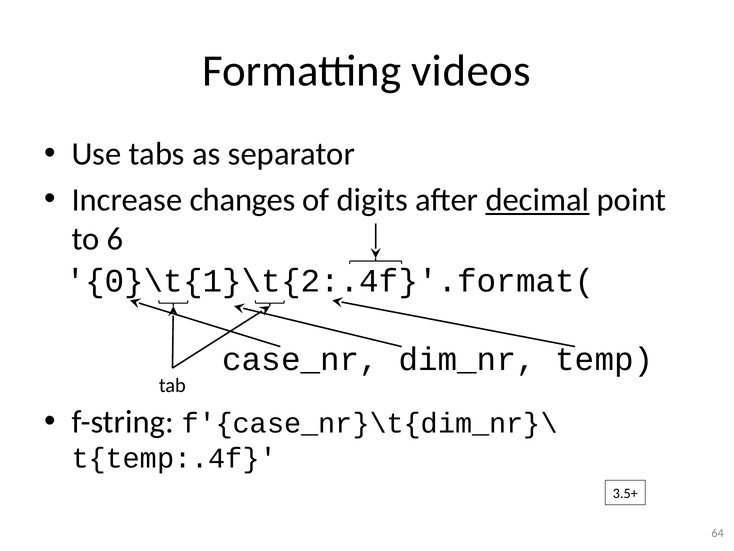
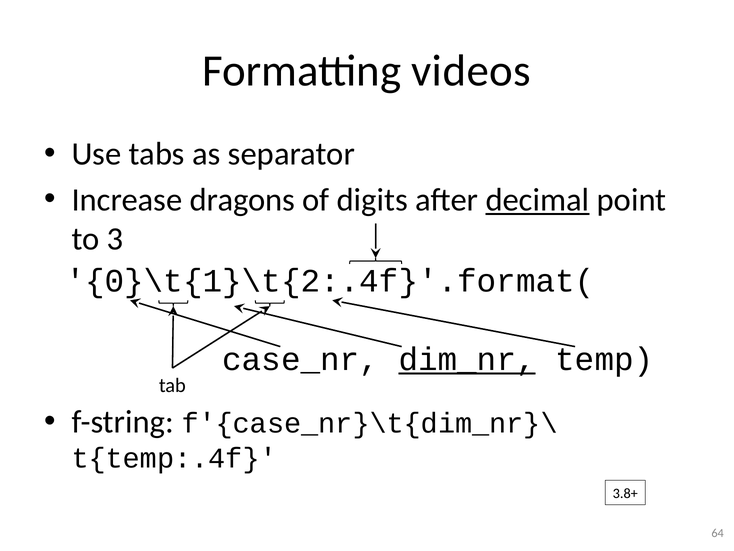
changes: changes -> dragons (242, 200)
6: 6 -> 3 (115, 239)
dim_nr underline: none -> present (467, 359)
3.5+: 3.5+ -> 3.8+ (625, 493)
